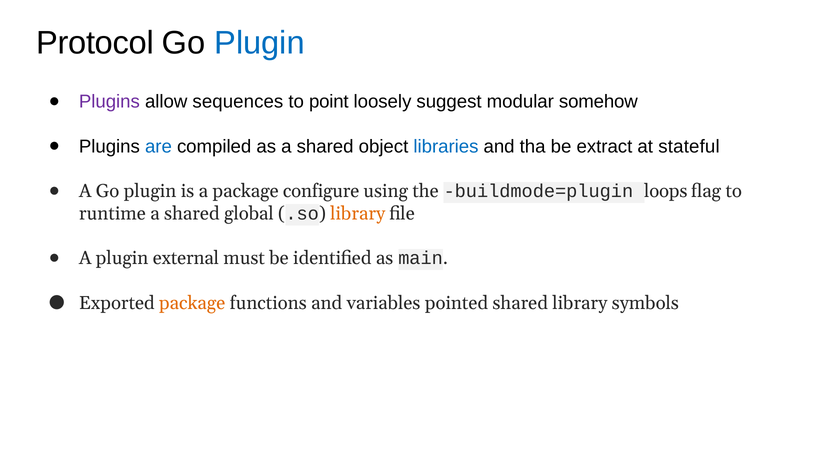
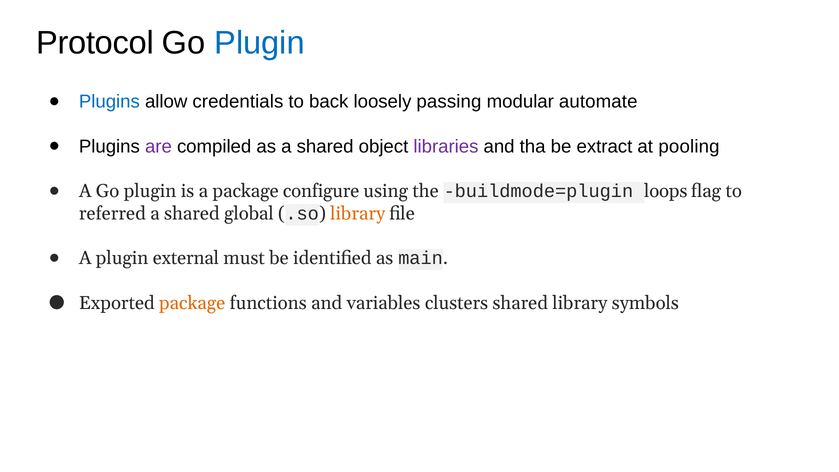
Plugins colour: purple -> blue (109, 102)
sequences: sequences -> credentials (238, 102)
point: point -> back (329, 102)
suggest: suggest -> passing (449, 102)
somehow: somehow -> automate (598, 102)
are colour: blue -> purple (158, 146)
libraries colour: blue -> purple (446, 146)
stateful: stateful -> pooling (689, 146)
runtime: runtime -> referred (112, 214)
pointed: pointed -> clusters (457, 303)
